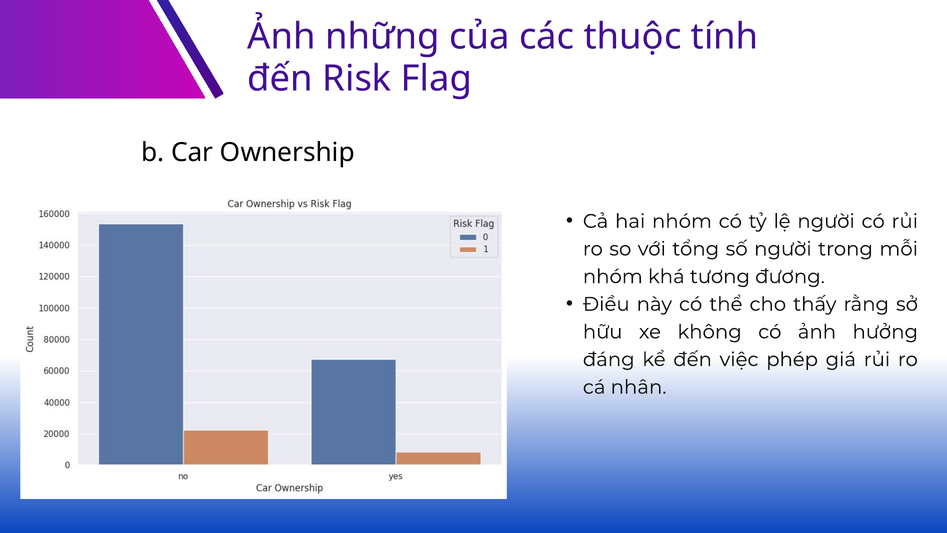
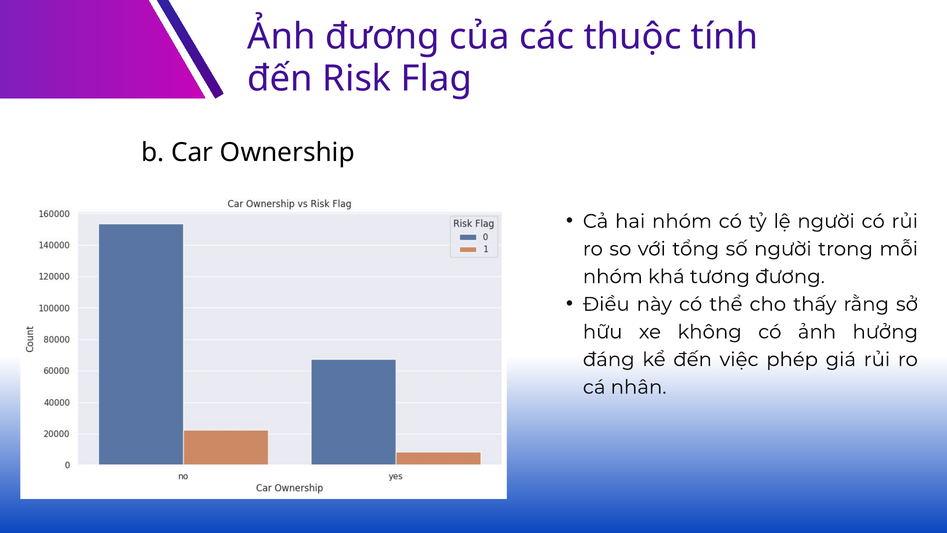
Ảnh những: những -> đương (382, 37)
